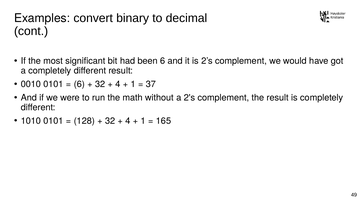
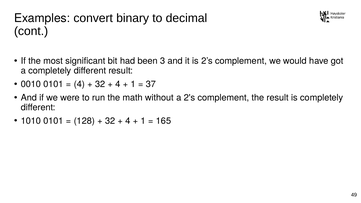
been 6: 6 -> 3 (163, 61)
6: 6 -> 4 (79, 84)
